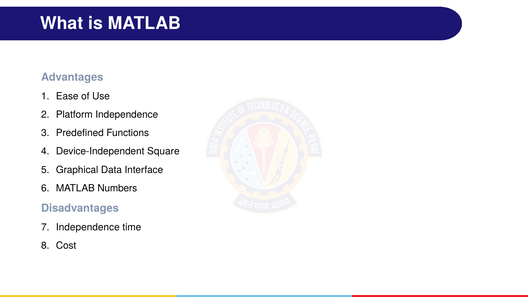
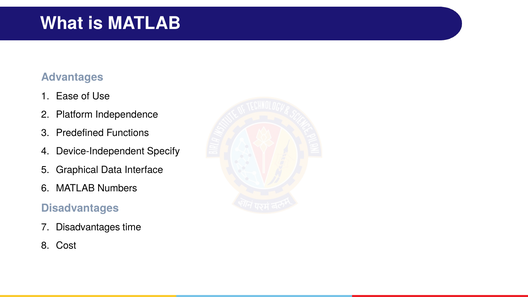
Square: Square -> Specify (163, 151)
Independence: Independence -> Disadvantages (88, 227)
